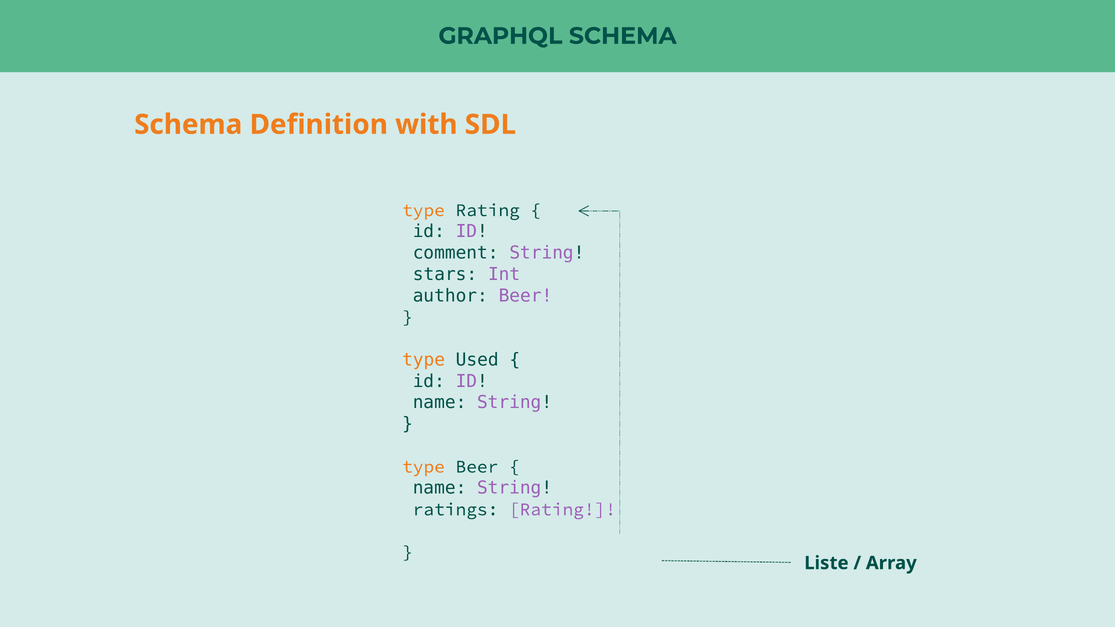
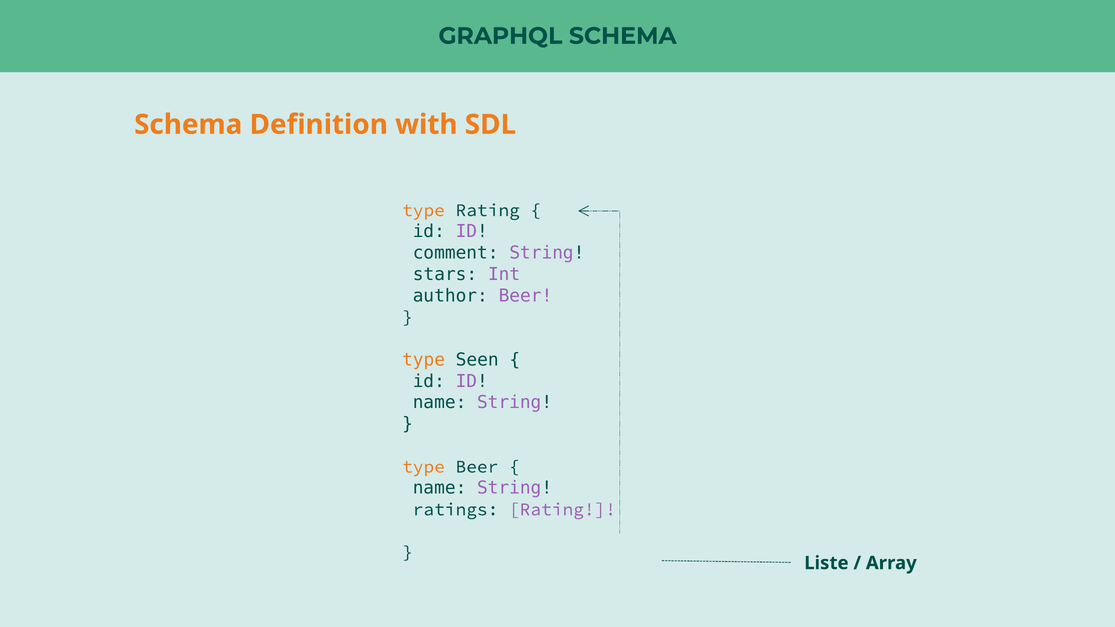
Used: Used -> Seen (477, 360)
